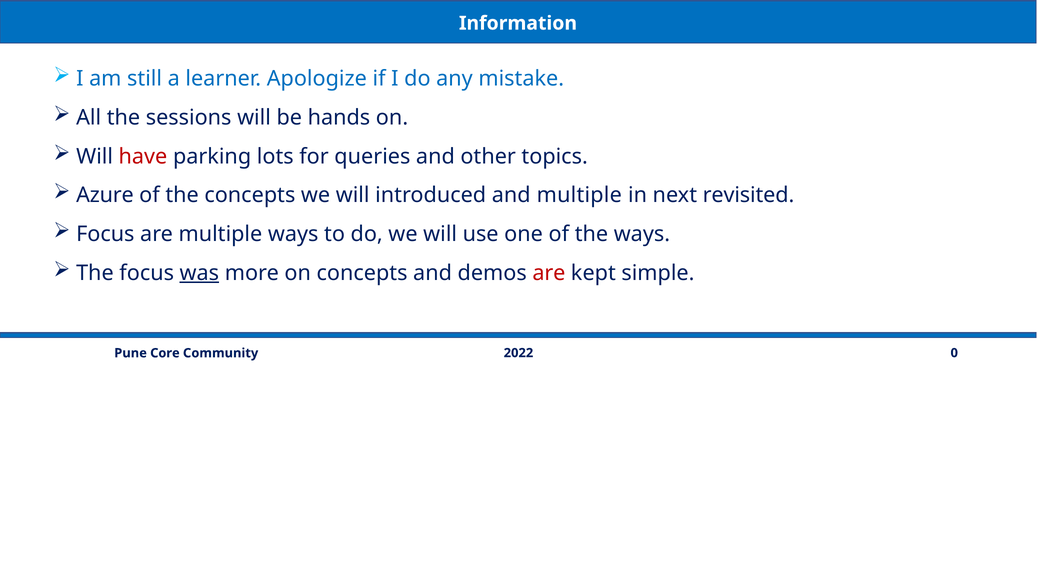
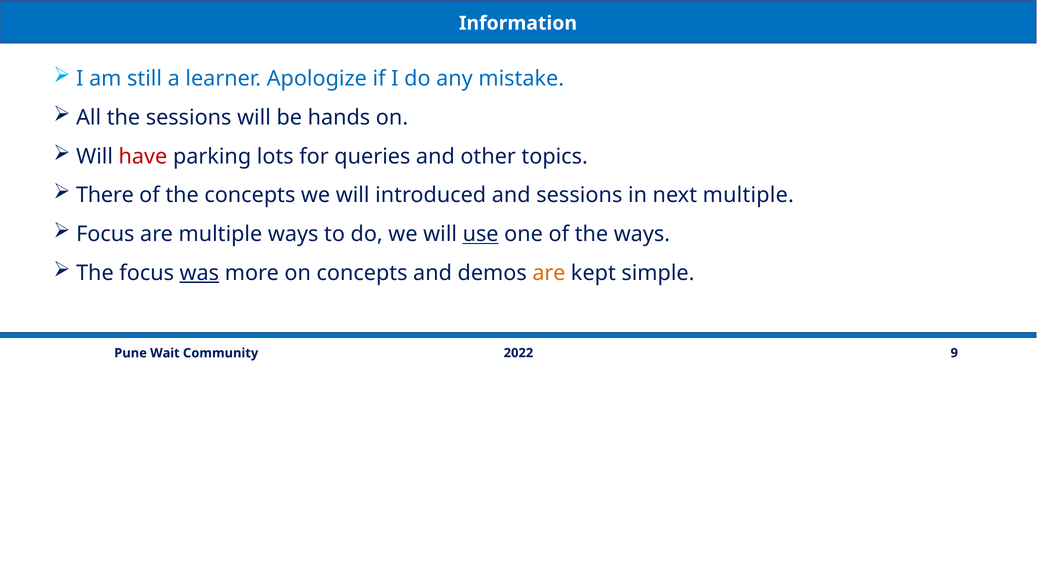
Azure: Azure -> There (105, 195)
and multiple: multiple -> sessions (579, 195)
next revisited: revisited -> multiple (748, 195)
use underline: none -> present (481, 234)
are colour: red -> orange (549, 273)
0: 0 -> 9 (954, 353)
Core: Core -> Wait (165, 353)
